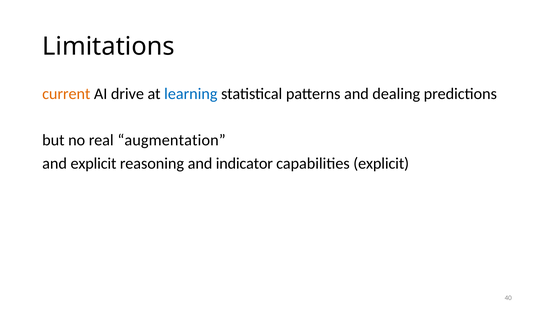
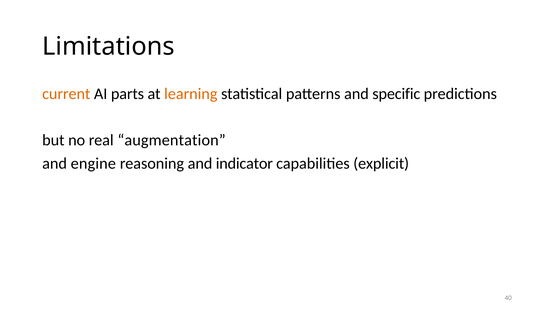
drive: drive -> parts (127, 94)
learning colour: blue -> orange (191, 94)
dealing: dealing -> specific (396, 94)
and explicit: explicit -> engine (93, 163)
